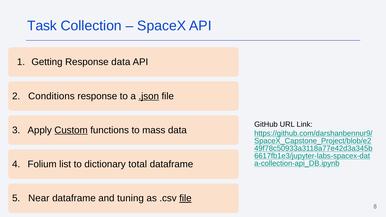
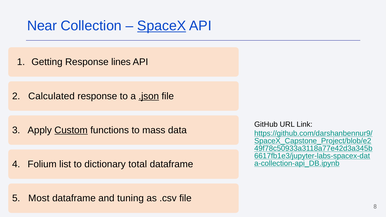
Task: Task -> Near (42, 26)
SpaceX underline: none -> present (162, 26)
Response data: data -> lines (121, 62)
Conditions: Conditions -> Calculated (51, 96)
Near: Near -> Most (39, 198)
file underline: present -> none (185, 198)
